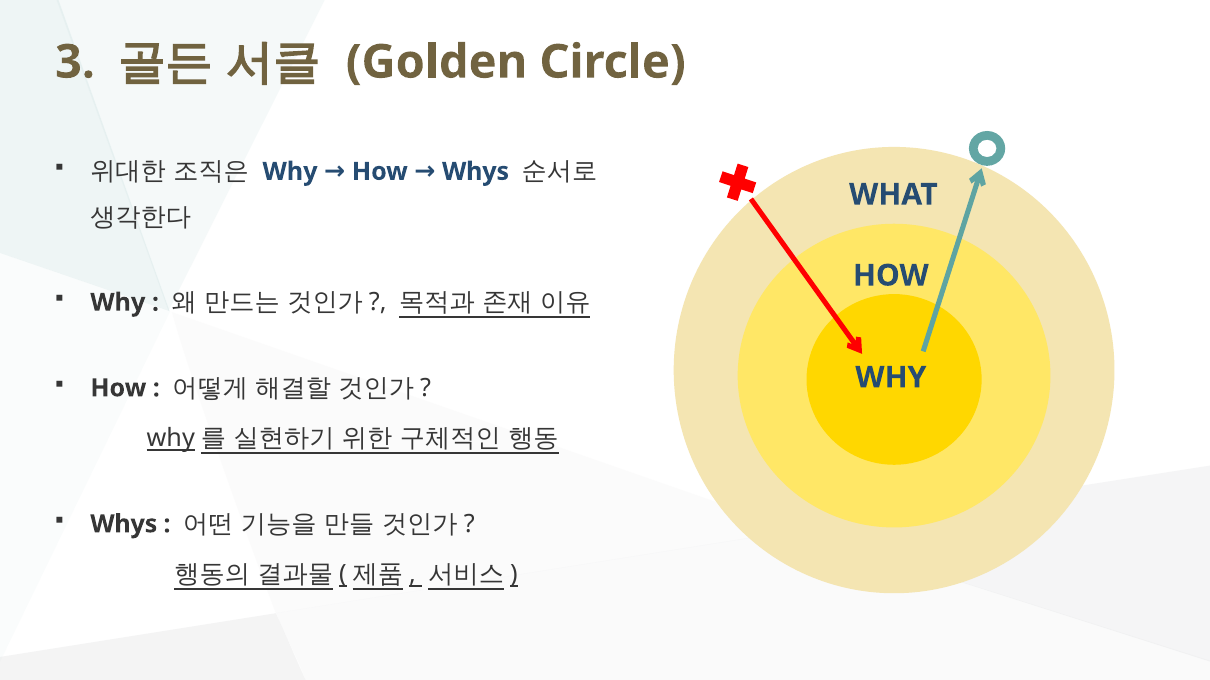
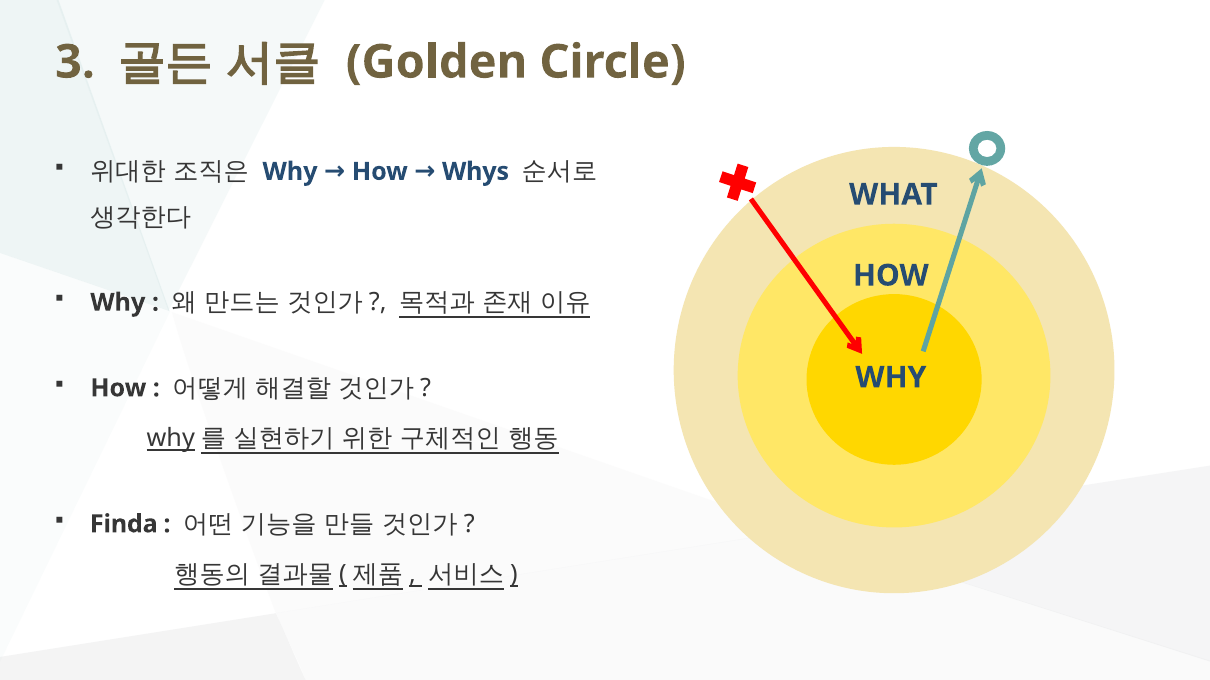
Whys: Whys -> Finda (124, 525)
